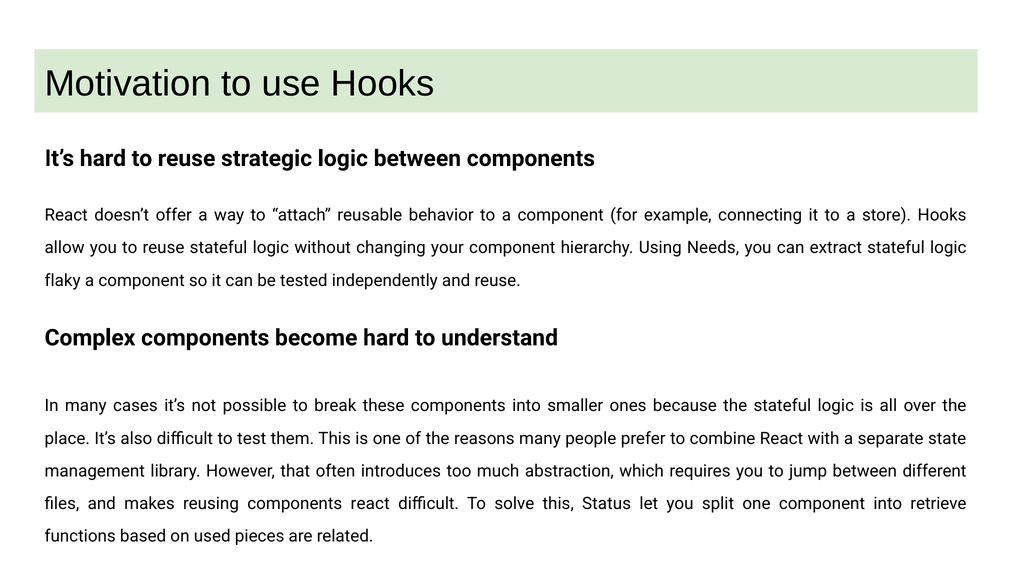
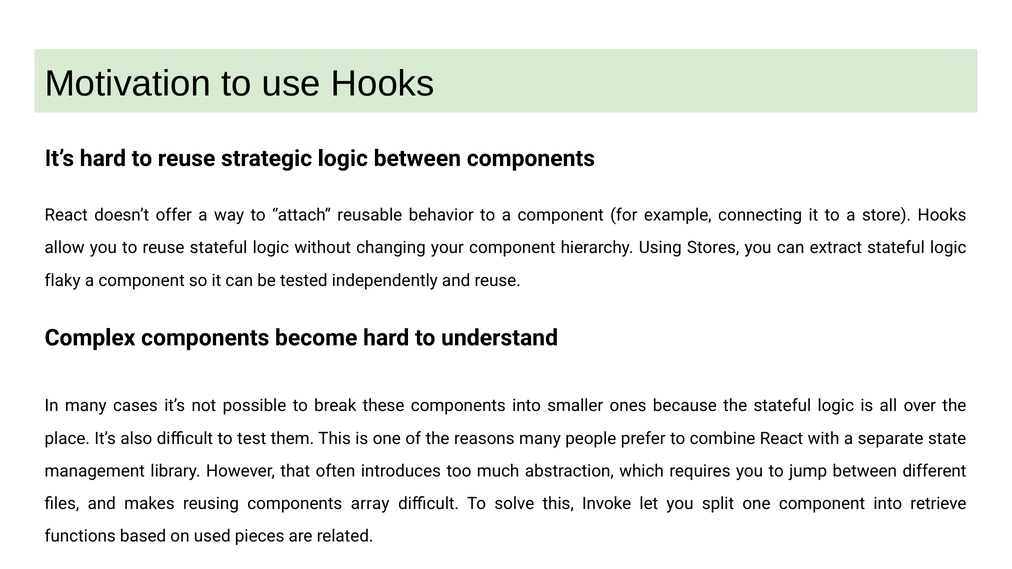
Needs: Needs -> Stores (713, 248)
reusing components react: react -> array (370, 504)
Status: Status -> Invoke (607, 504)
